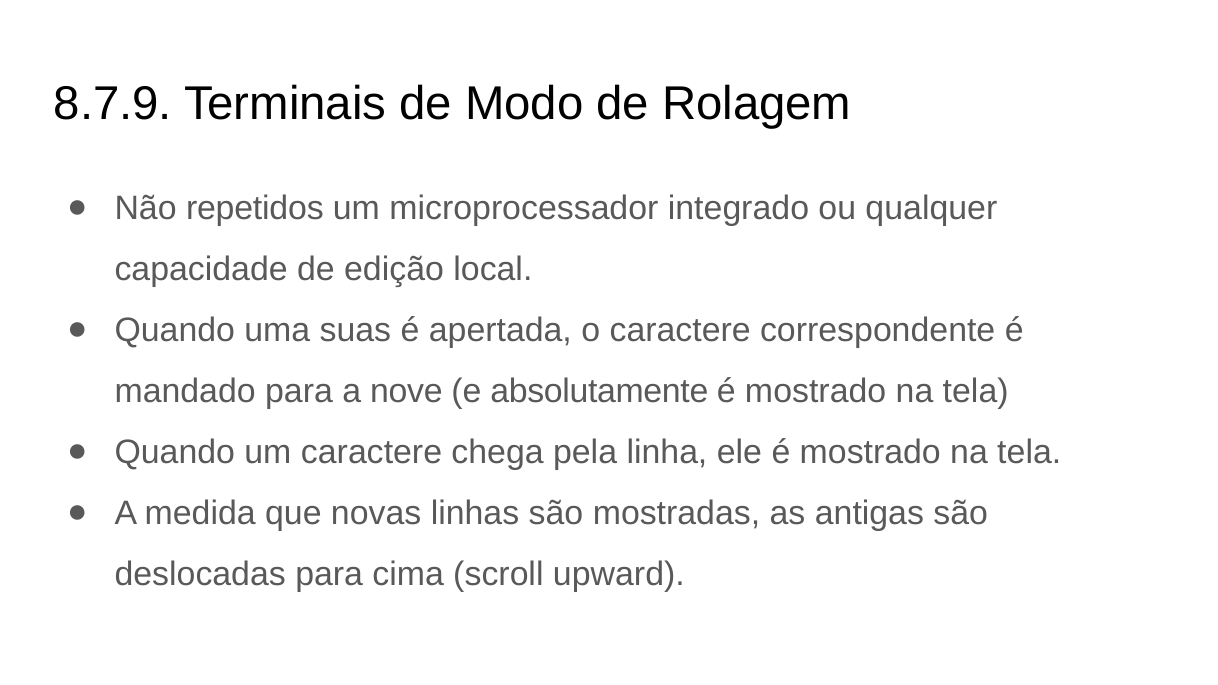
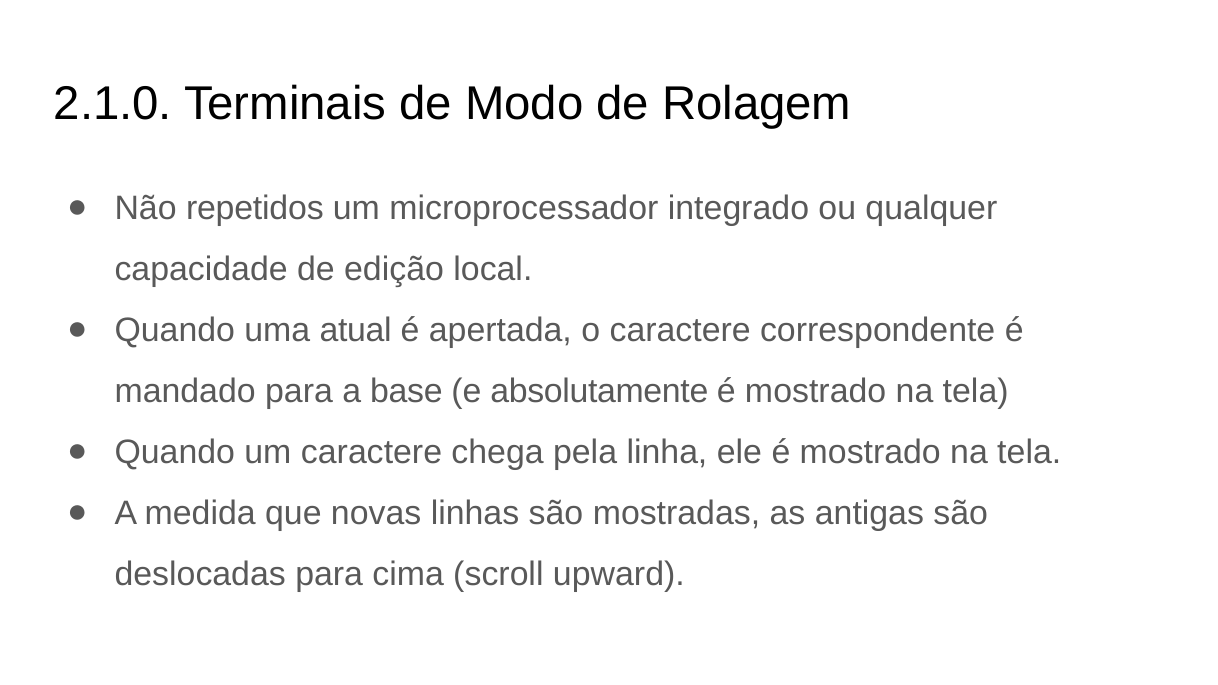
8.7.9: 8.7.9 -> 2.1.0 (113, 104)
suas: suas -> atual (356, 330)
nove: nove -> base (406, 391)
